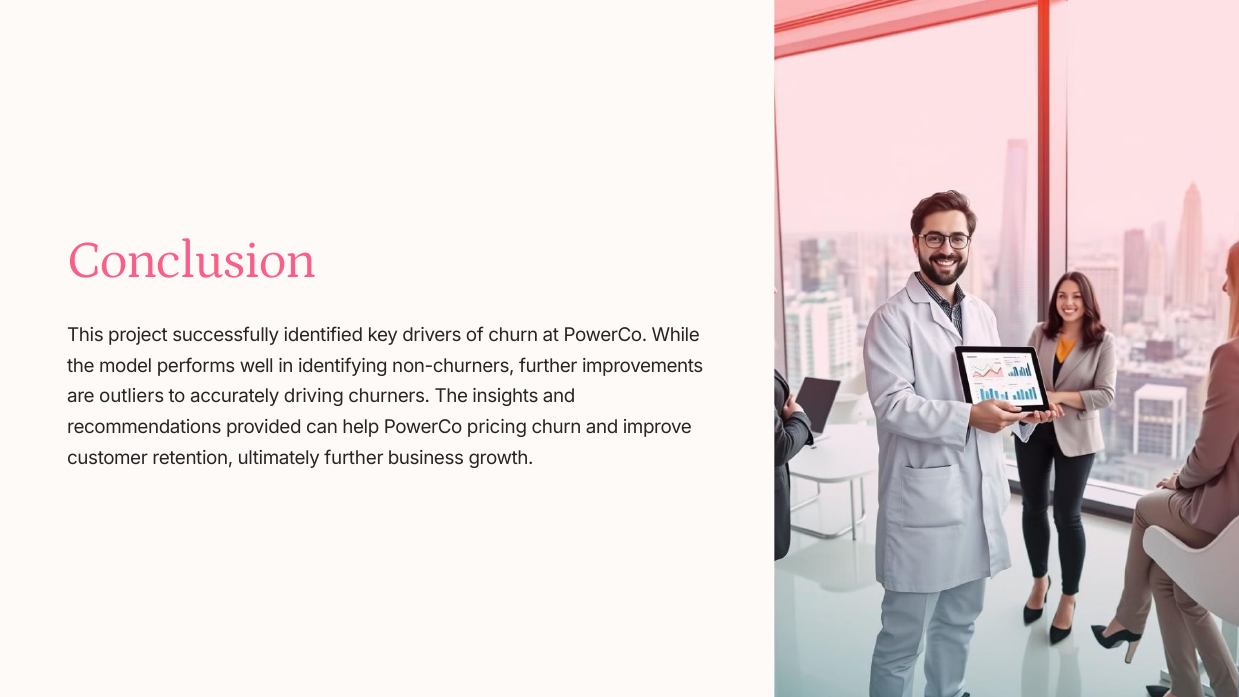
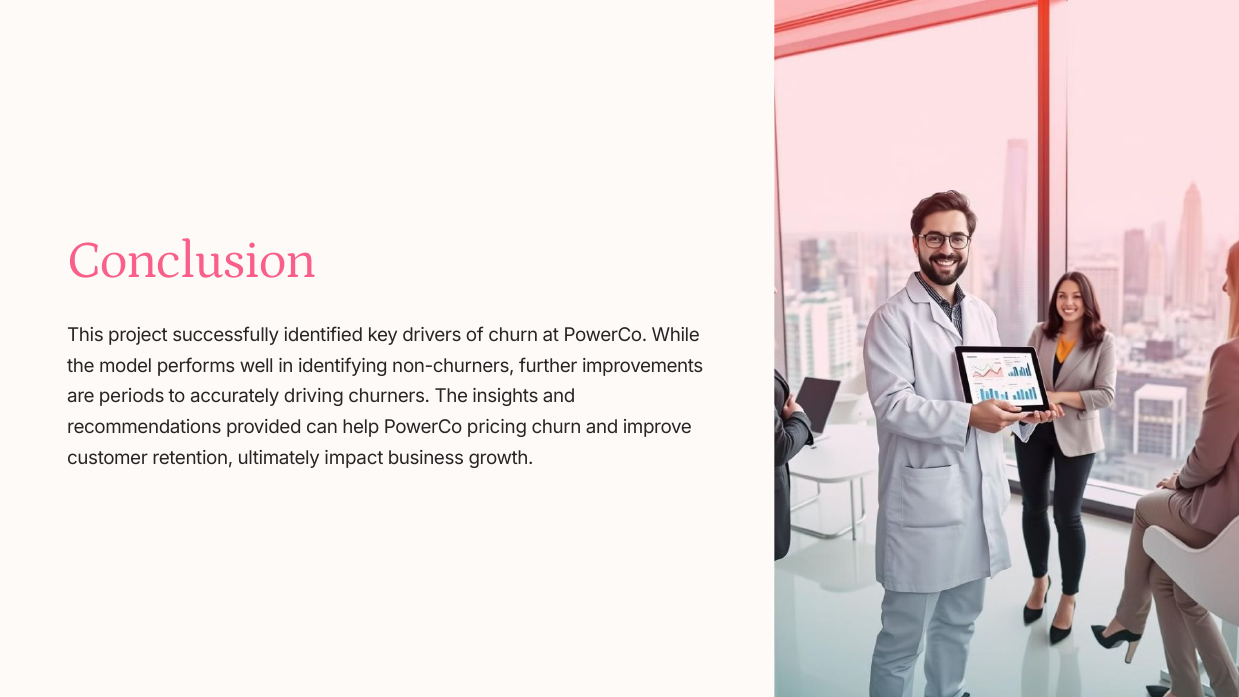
outliers: outliers -> periods (132, 397)
ultimately further: further -> impact (354, 458)
